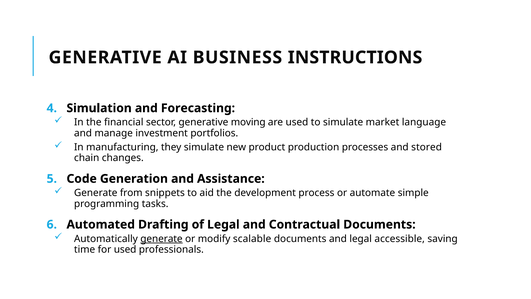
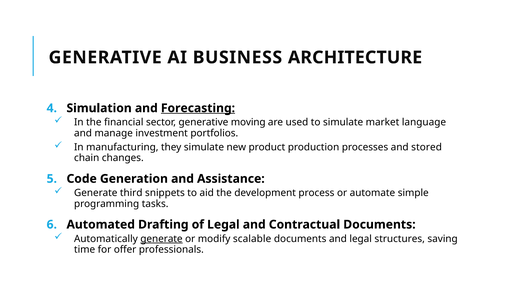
INSTRUCTIONS: INSTRUCTIONS -> ARCHITECTURE (355, 57)
Forecasting underline: none -> present (198, 108)
from: from -> third (131, 193)
accessible: accessible -> structures (400, 238)
for used: used -> offer (125, 249)
